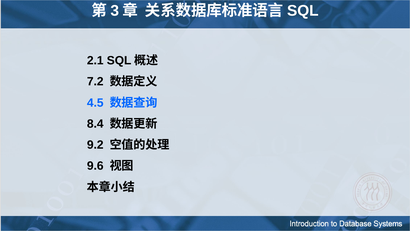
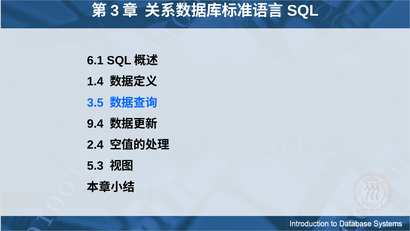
2.1: 2.1 -> 6.1 (95, 60)
7.2: 7.2 -> 1.4 (95, 82)
4.5: 4.5 -> 3.5 (95, 103)
8.4: 8.4 -> 9.4 (95, 124)
9.2: 9.2 -> 2.4 (95, 145)
9.6: 9.6 -> 5.3 (95, 166)
